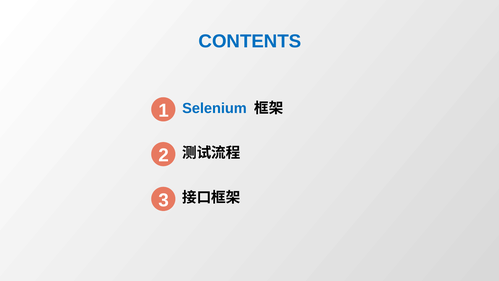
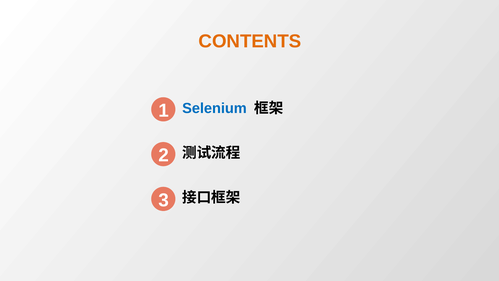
CONTENTS colour: blue -> orange (250, 41)
